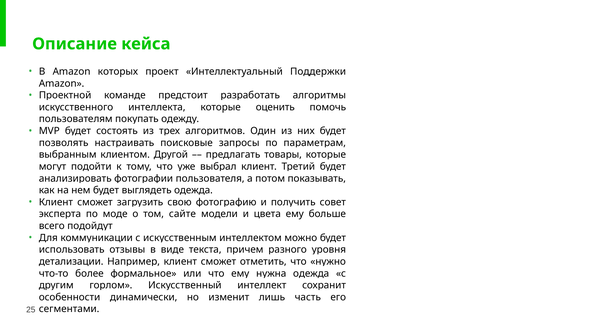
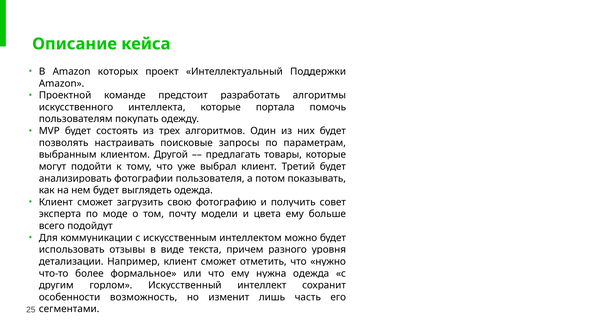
оценить: оценить -> портала (275, 107)
сайте: сайте -> почту (182, 214)
динамически: динамически -> возможность (144, 297)
